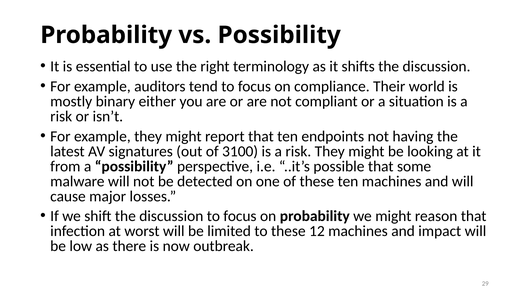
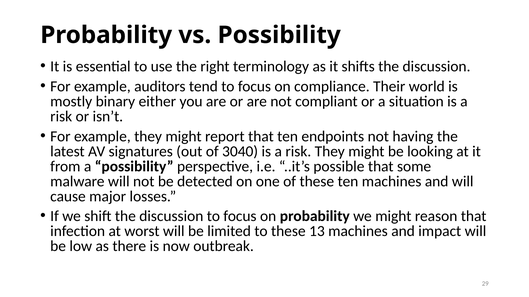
3100: 3100 -> 3040 (240, 152)
12: 12 -> 13 (317, 232)
